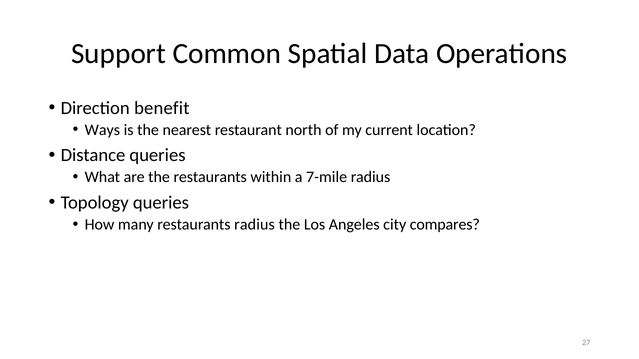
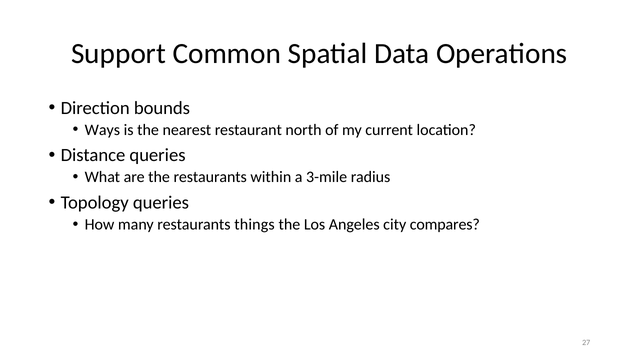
benefit: benefit -> bounds (162, 108)
7-mile: 7-mile -> 3-mile (327, 177)
restaurants radius: radius -> things (255, 225)
